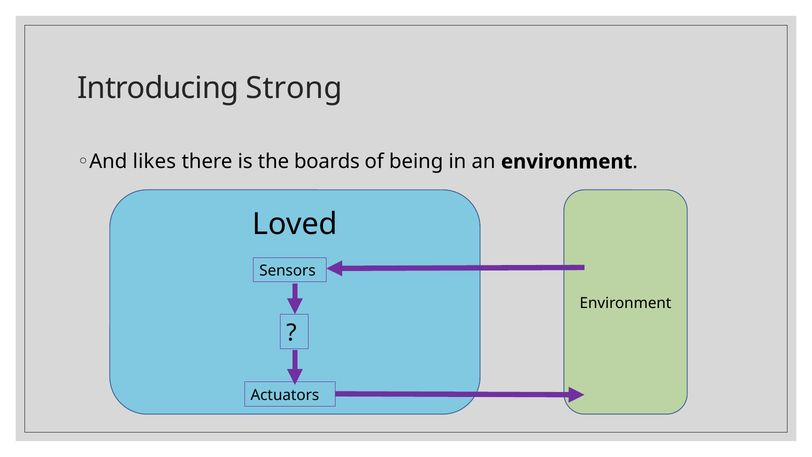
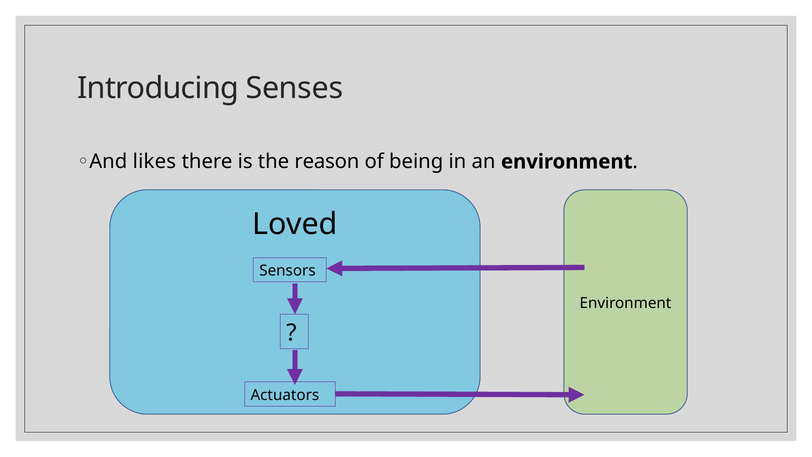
Strong: Strong -> Senses (294, 88)
boards: boards -> reason (327, 162)
